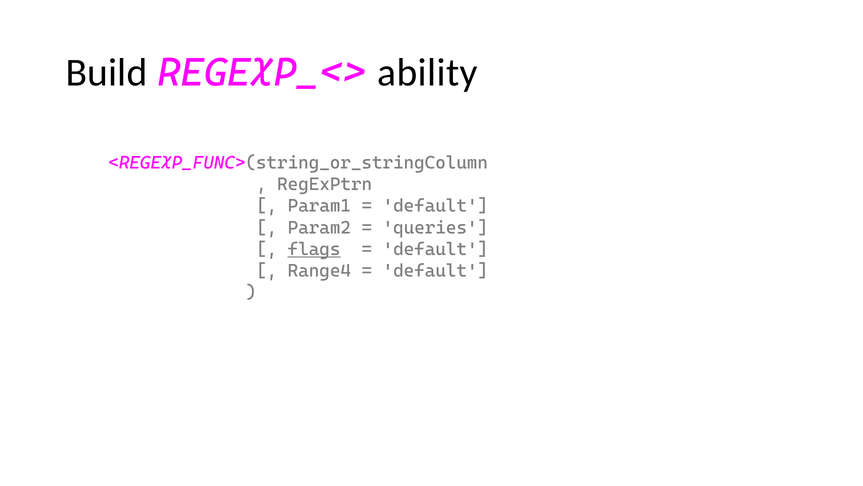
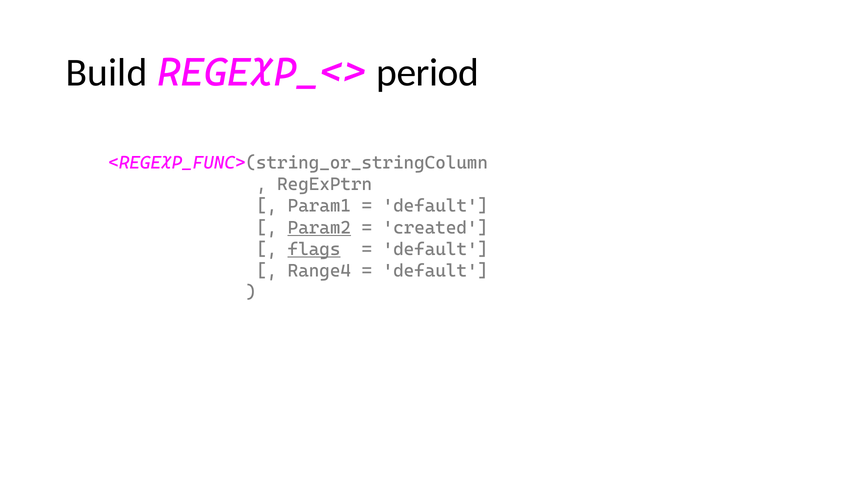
ability: ability -> period (428, 72)
Param2 underline: none -> present (319, 227)
queries: queries -> created (435, 227)
